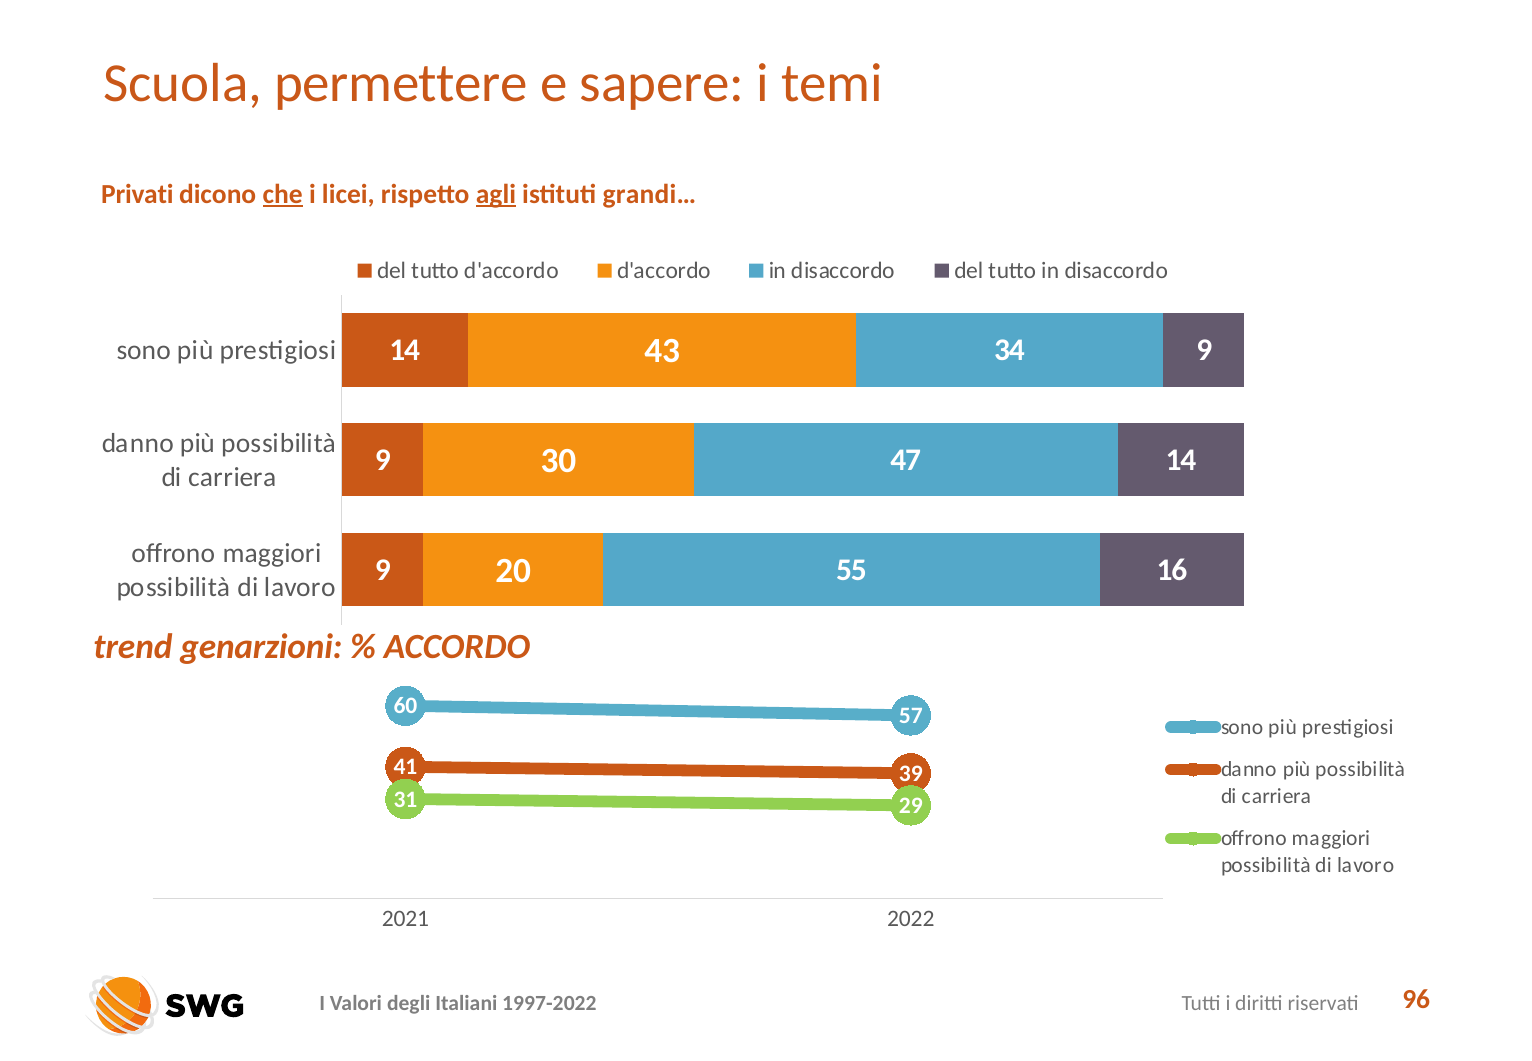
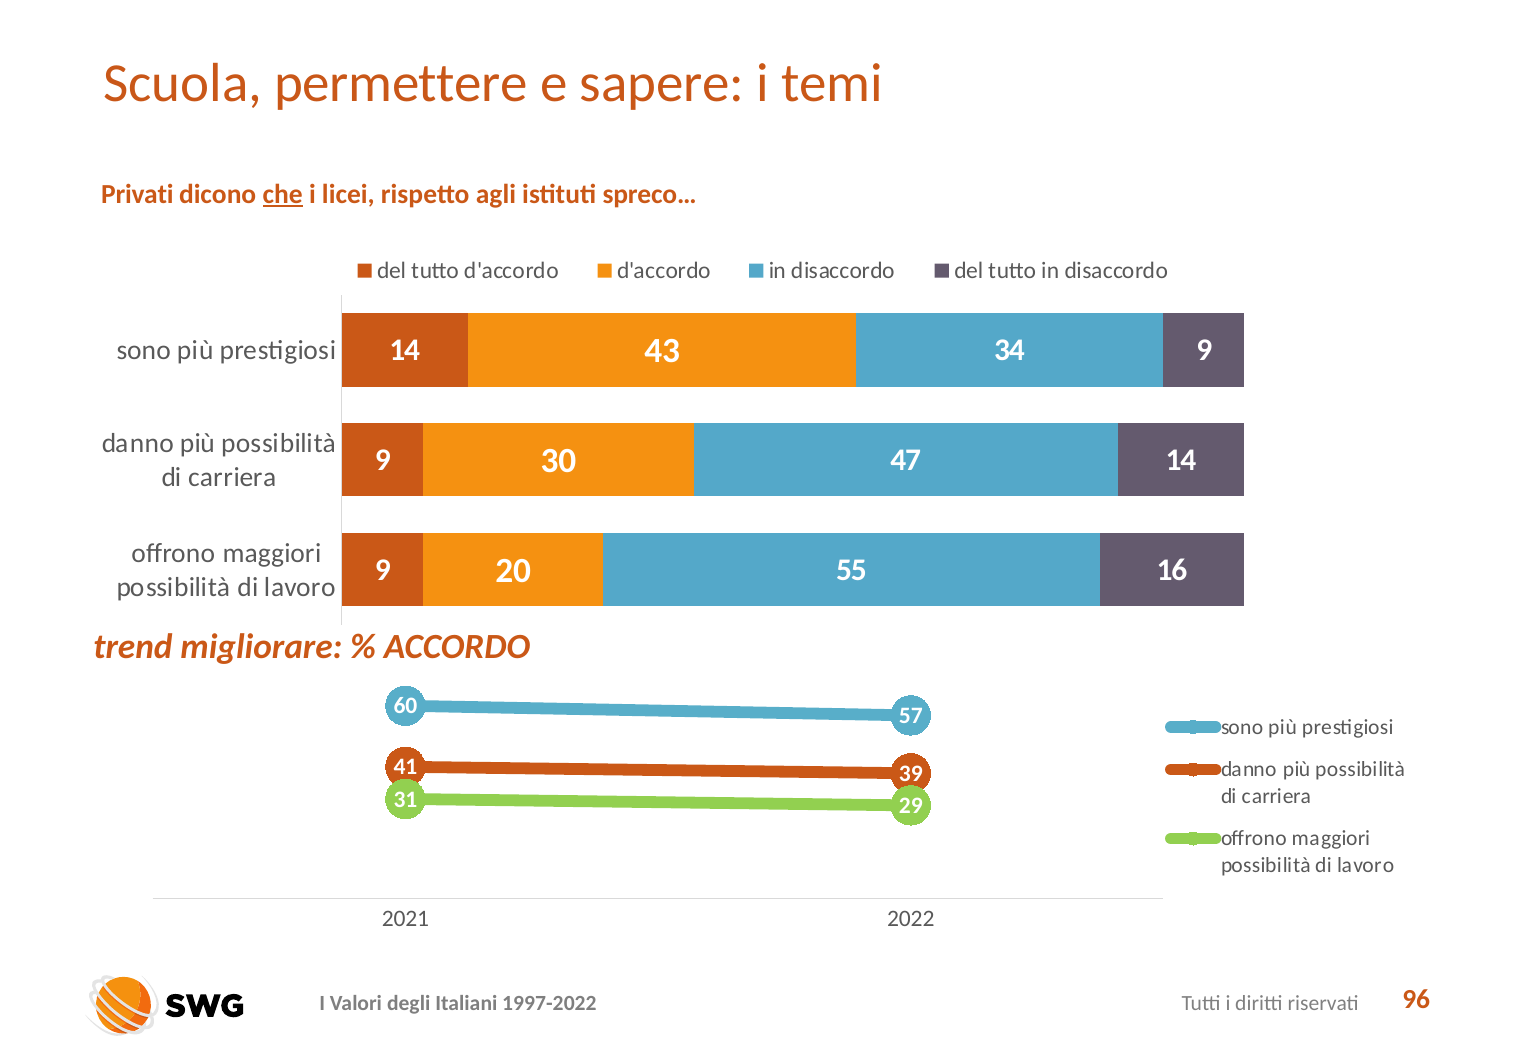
agli underline: present -> none (496, 194)
grandi…: grandi… -> spreco… (650, 194)
genarzioni: genarzioni -> migliorare (261, 647)
